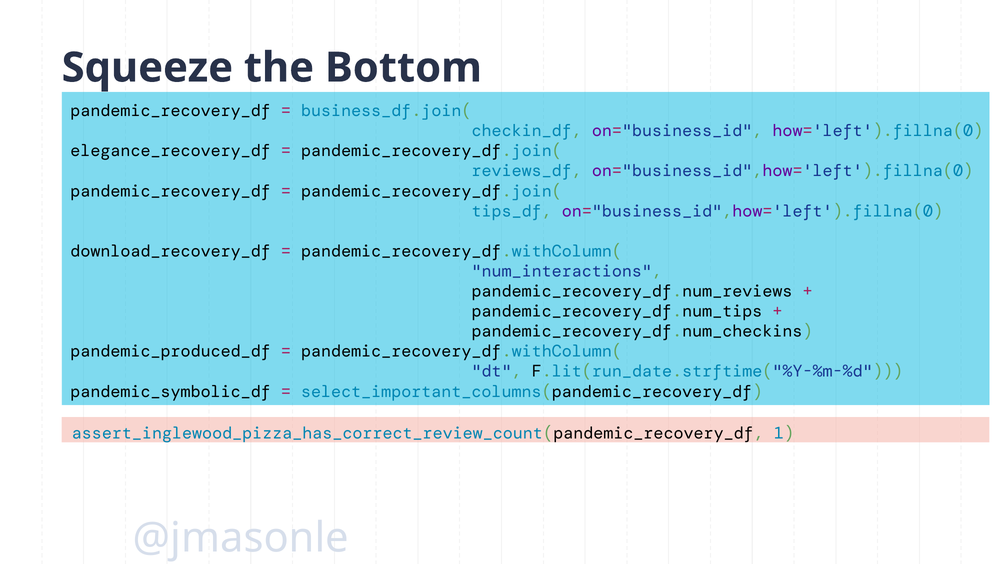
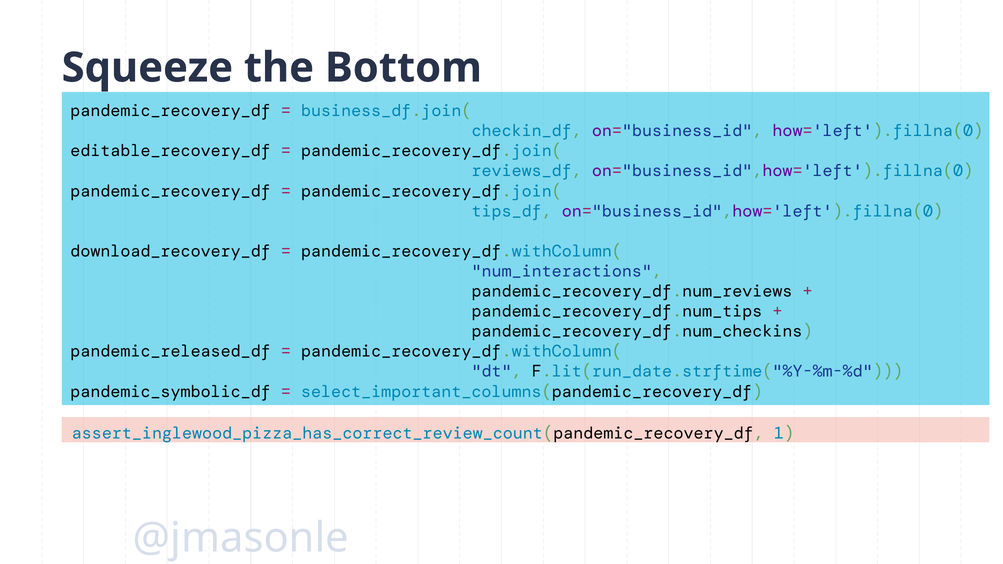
elegance_recovery_df: elegance_recovery_df -> editable_recovery_df (171, 151)
pandemic_produced_df: pandemic_produced_df -> pandemic_released_df (171, 352)
